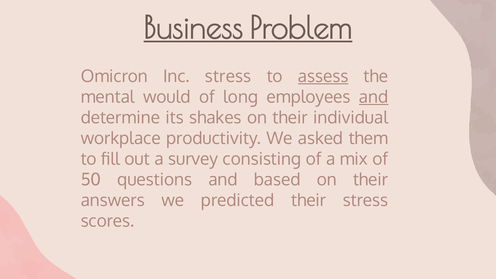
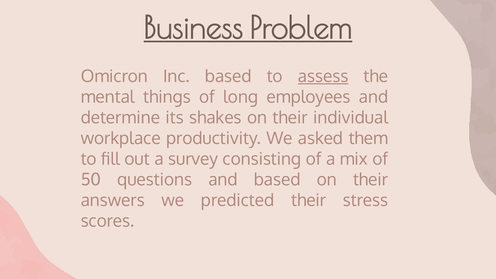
Inc stress: stress -> based (228, 77)
would: would -> things (167, 97)
and underline: present -> none (374, 97)
